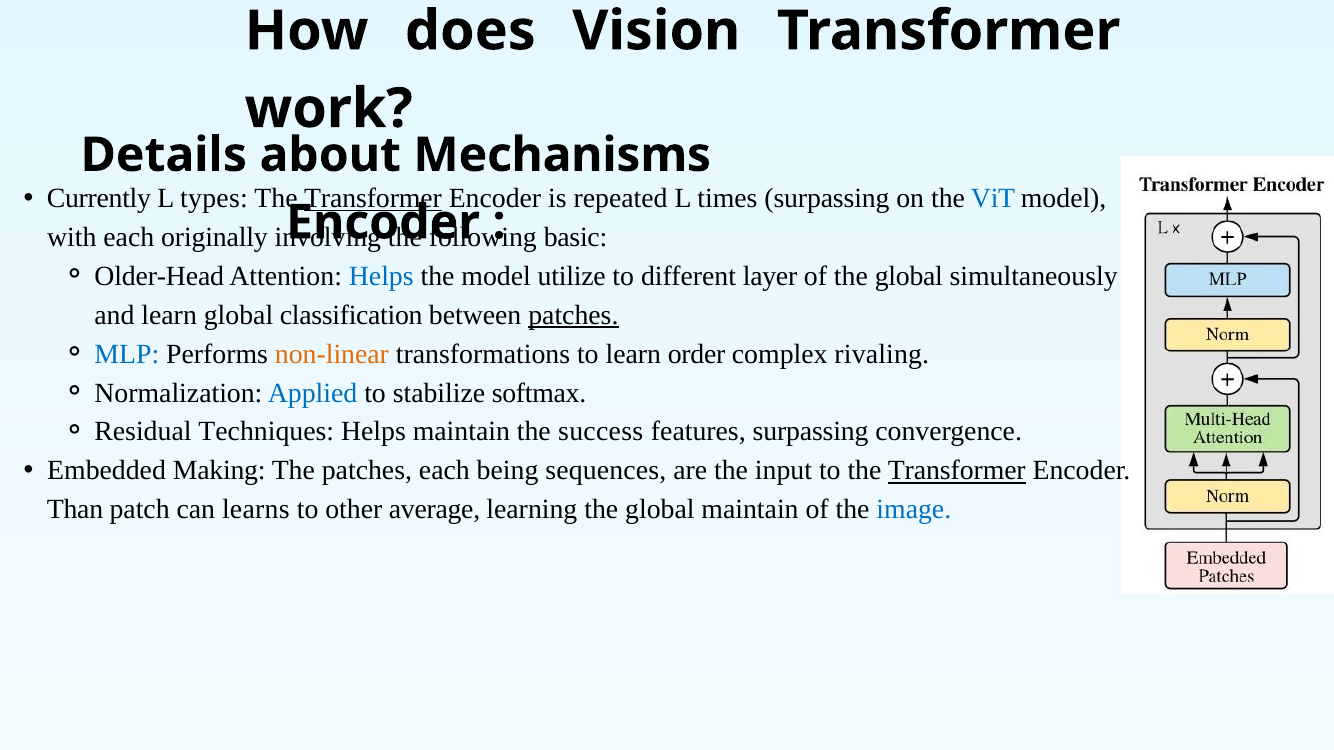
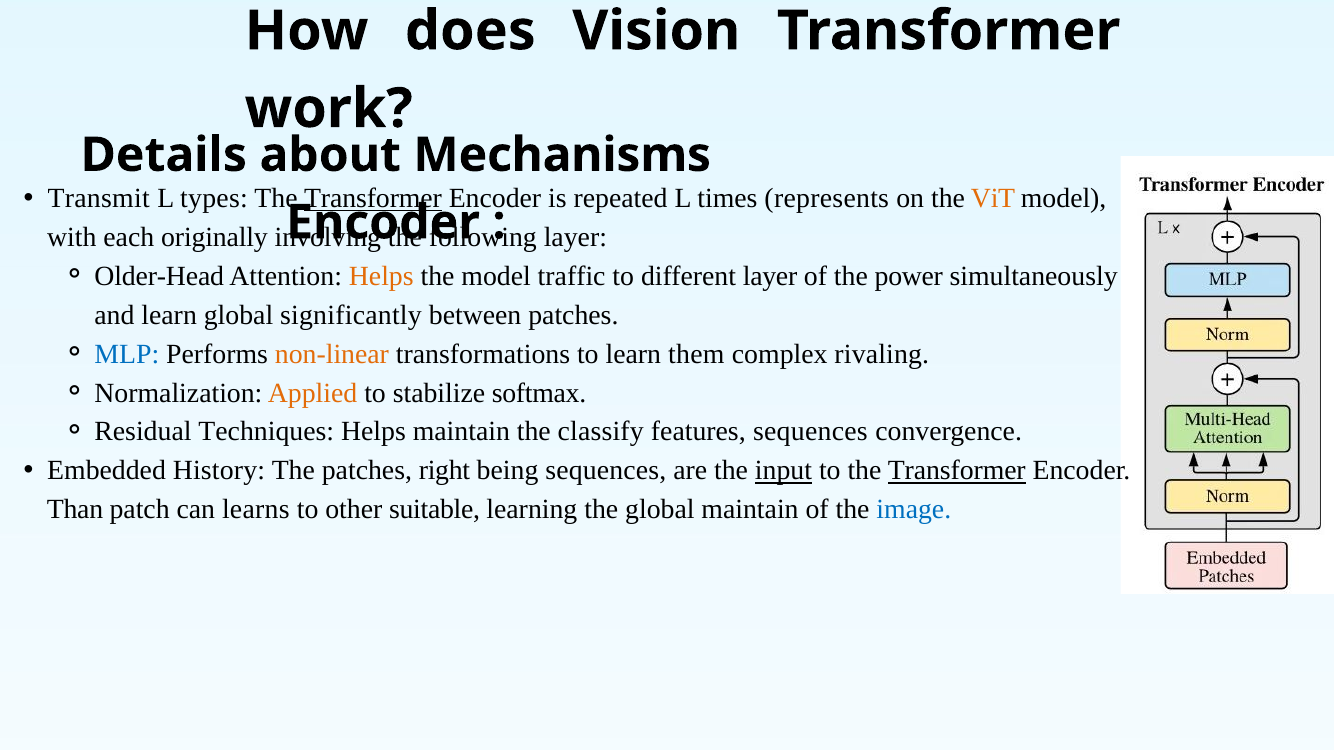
Currently: Currently -> Transmit (99, 199)
times surpassing: surpassing -> represents (827, 199)
ViT colour: blue -> orange (993, 199)
basic: basic -> layer (575, 237)
Helps colour: blue -> orange (381, 276)
utilize: utilize -> traffic (572, 276)
of the global: global -> power (909, 276)
classification: classification -> significantly (351, 315)
patches underline: present -> none (573, 315)
order: order -> them (696, 354)
Applied colour: blue -> orange (313, 393)
success: success -> classify (601, 432)
features surpassing: surpassing -> sequences (810, 432)
Making: Making -> History (219, 471)
patches each: each -> right (445, 471)
input underline: none -> present (784, 471)
average: average -> suitable (435, 510)
